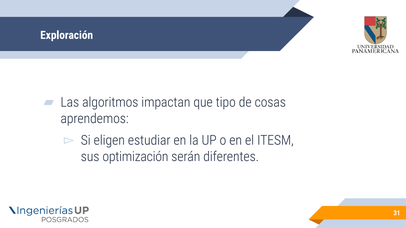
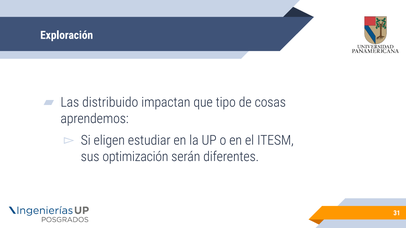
algoritmos: algoritmos -> distribuido (110, 103)
